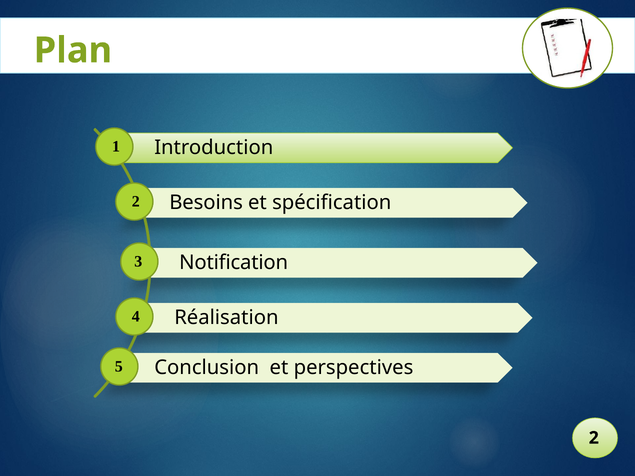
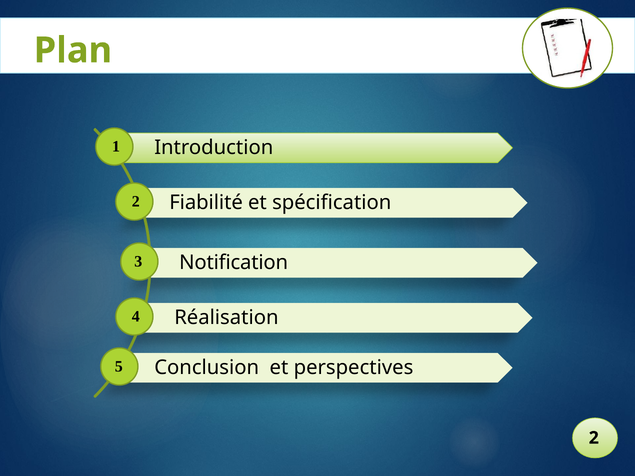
Besoins: Besoins -> Fiabilité (206, 203)
